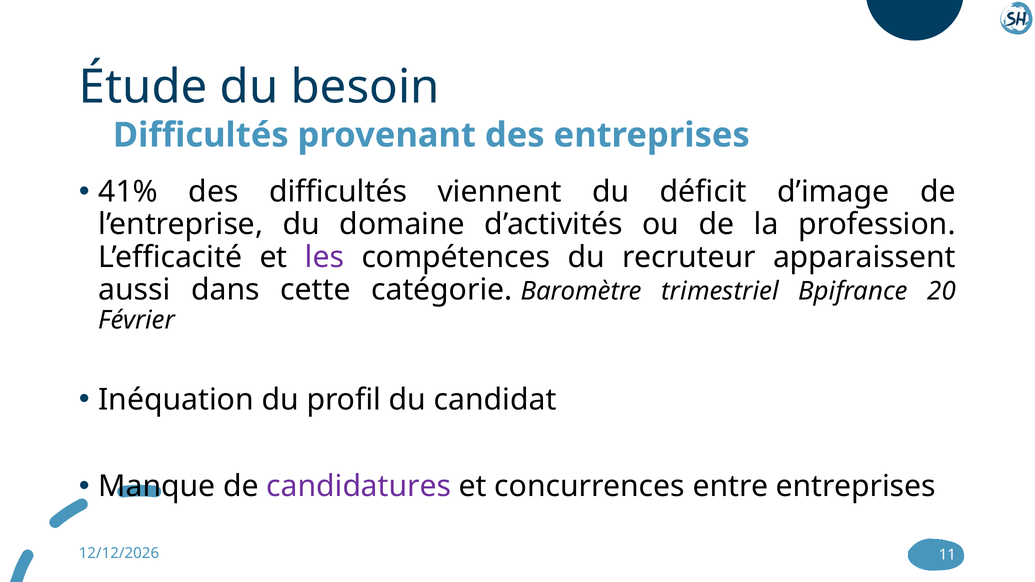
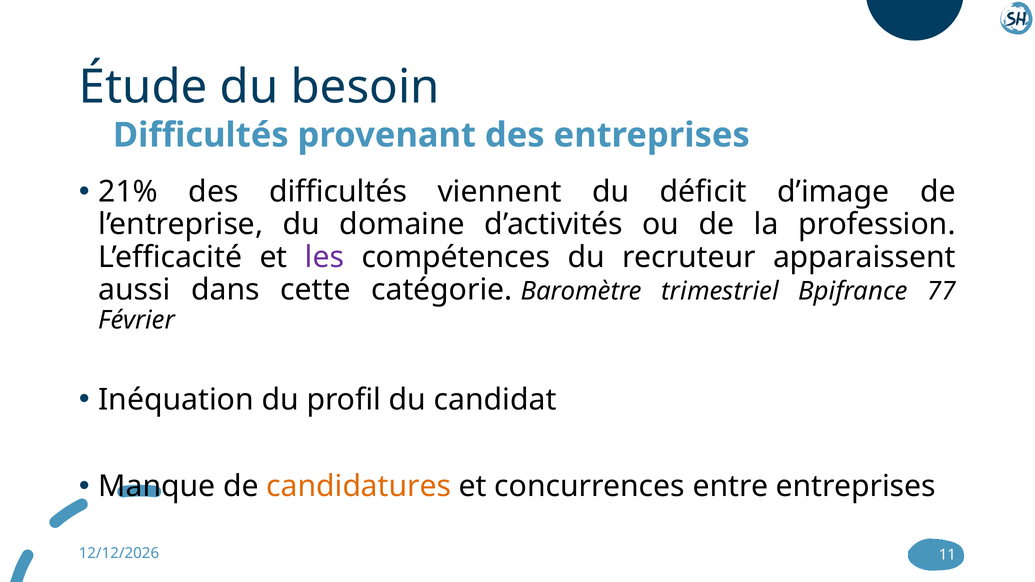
41%: 41% -> 21% (128, 192)
20: 20 -> 77 (942, 291)
candidatures colour: purple -> orange (359, 487)
